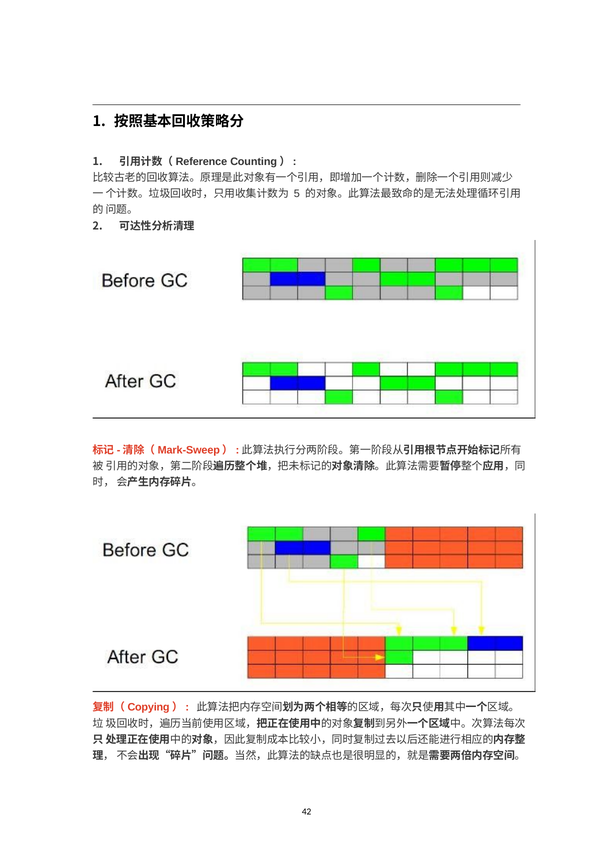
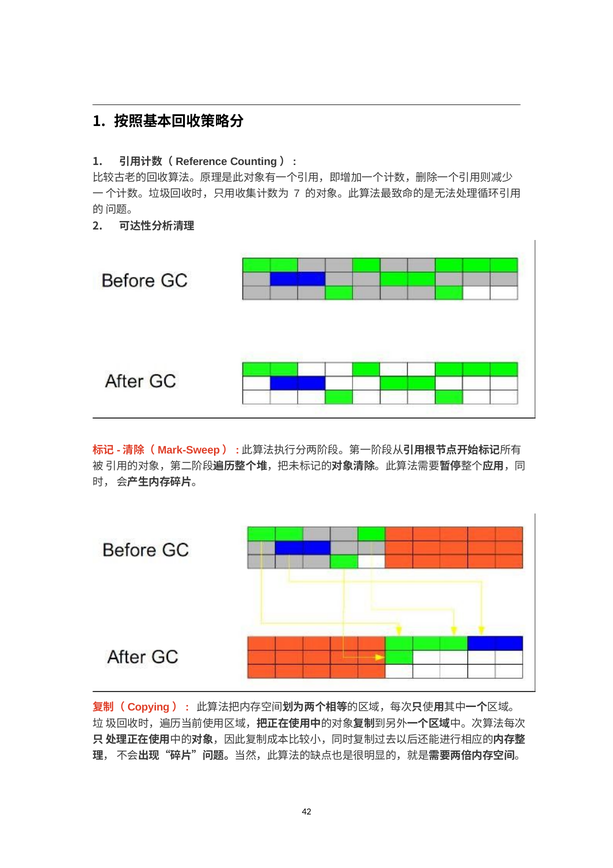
5: 5 -> 7 (297, 194)
